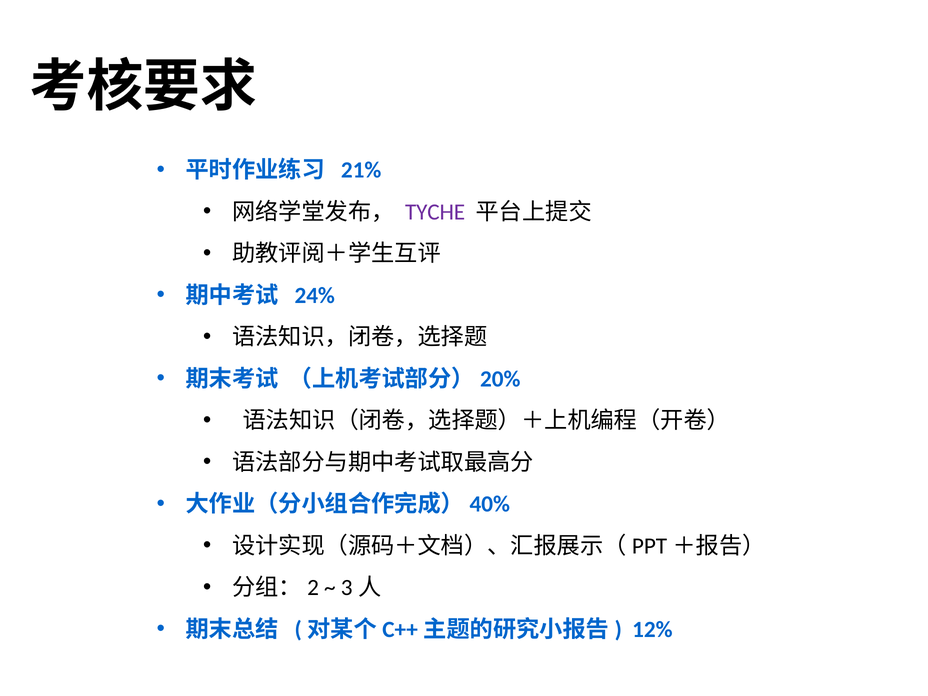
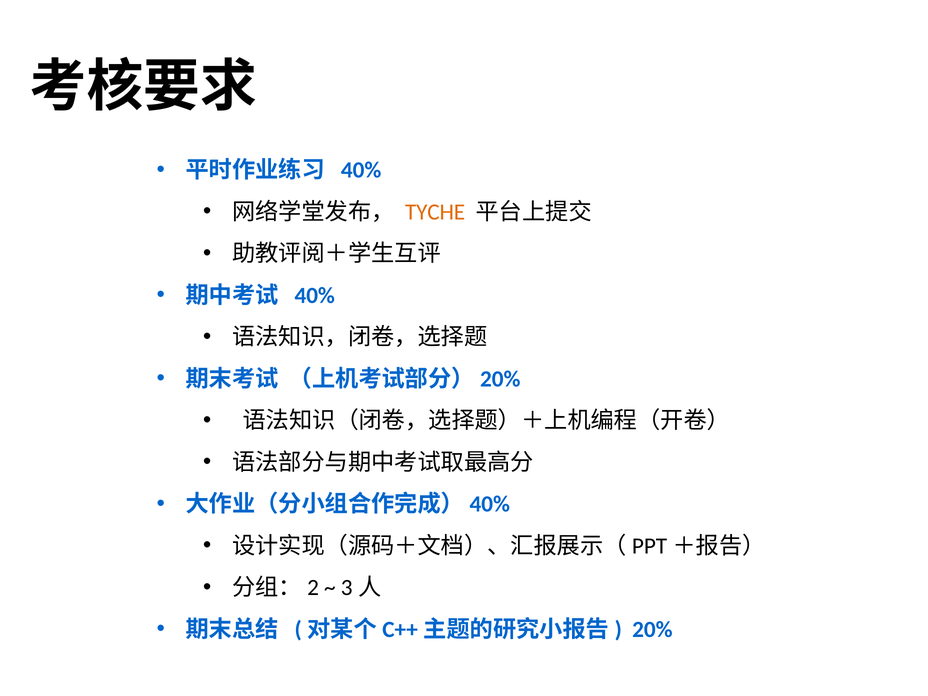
21%: 21% -> 40% (361, 170)
TYCHE colour: purple -> orange (435, 212)
24%: 24% -> 40% (315, 295)
12%: 12% -> 20% (652, 629)
